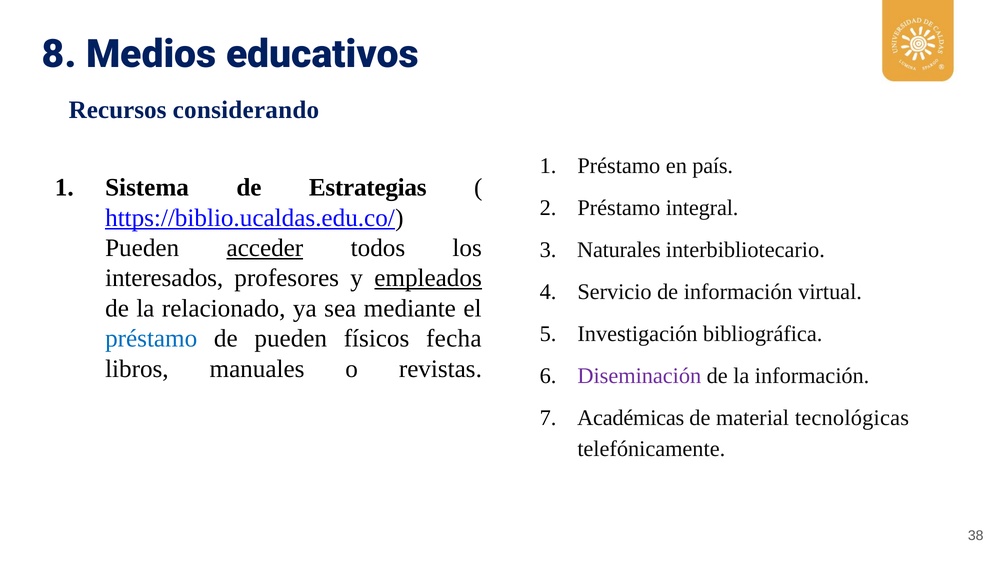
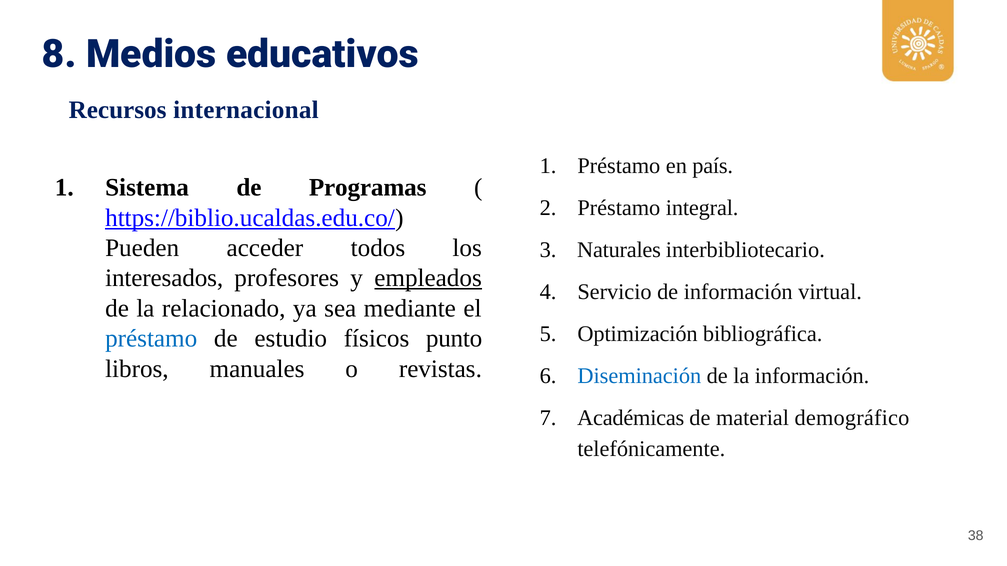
considerando: considerando -> internacional (246, 110)
Estrategias: Estrategias -> Programas (368, 188)
acceder underline: present -> none (265, 248)
Investigación: Investigación -> Optimización (638, 334)
de pueden: pueden -> estudio (291, 339)
fecha: fecha -> punto (454, 339)
Diseminación colour: purple -> blue (639, 376)
tecnológicas: tecnológicas -> demográfico (852, 418)
